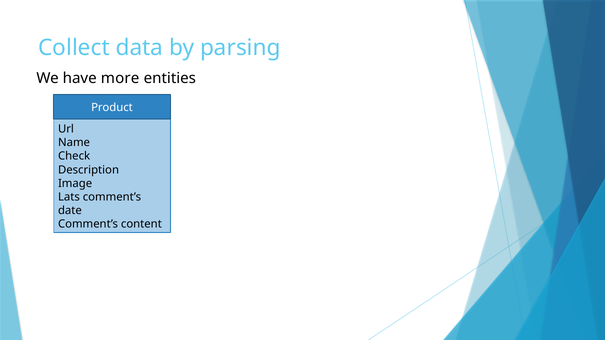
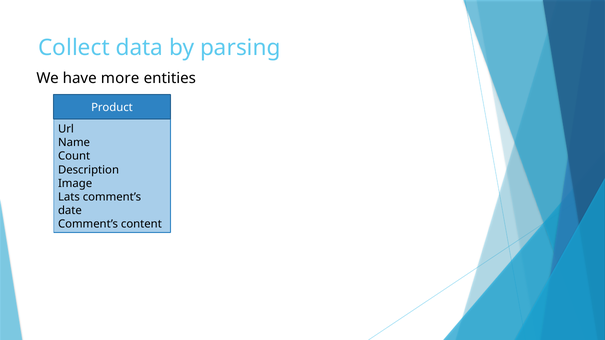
Check: Check -> Count (74, 156)
